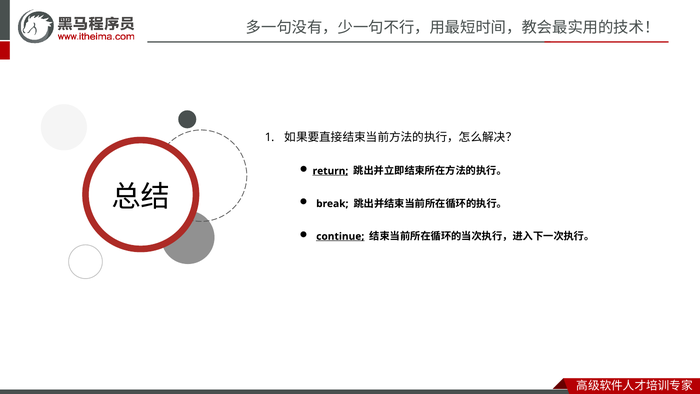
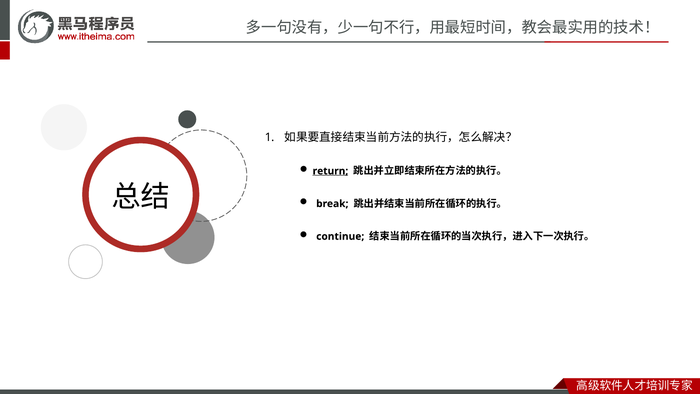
continue underline: present -> none (340, 236)
